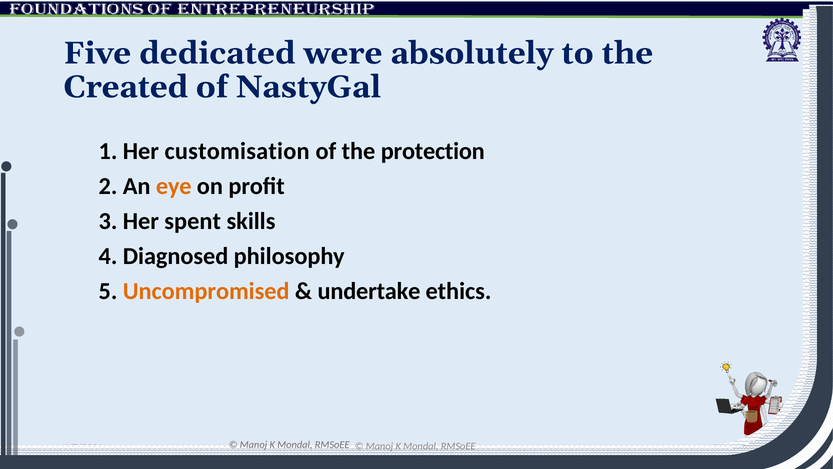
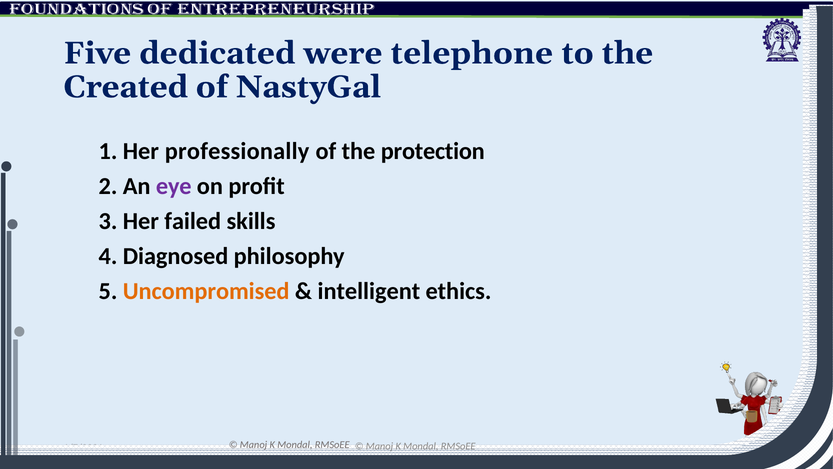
absolutely: absolutely -> telephone (472, 53)
customisation: customisation -> professionally (237, 151)
eye colour: orange -> purple (174, 186)
spent: spent -> failed (193, 221)
undertake: undertake -> intelligent (369, 291)
